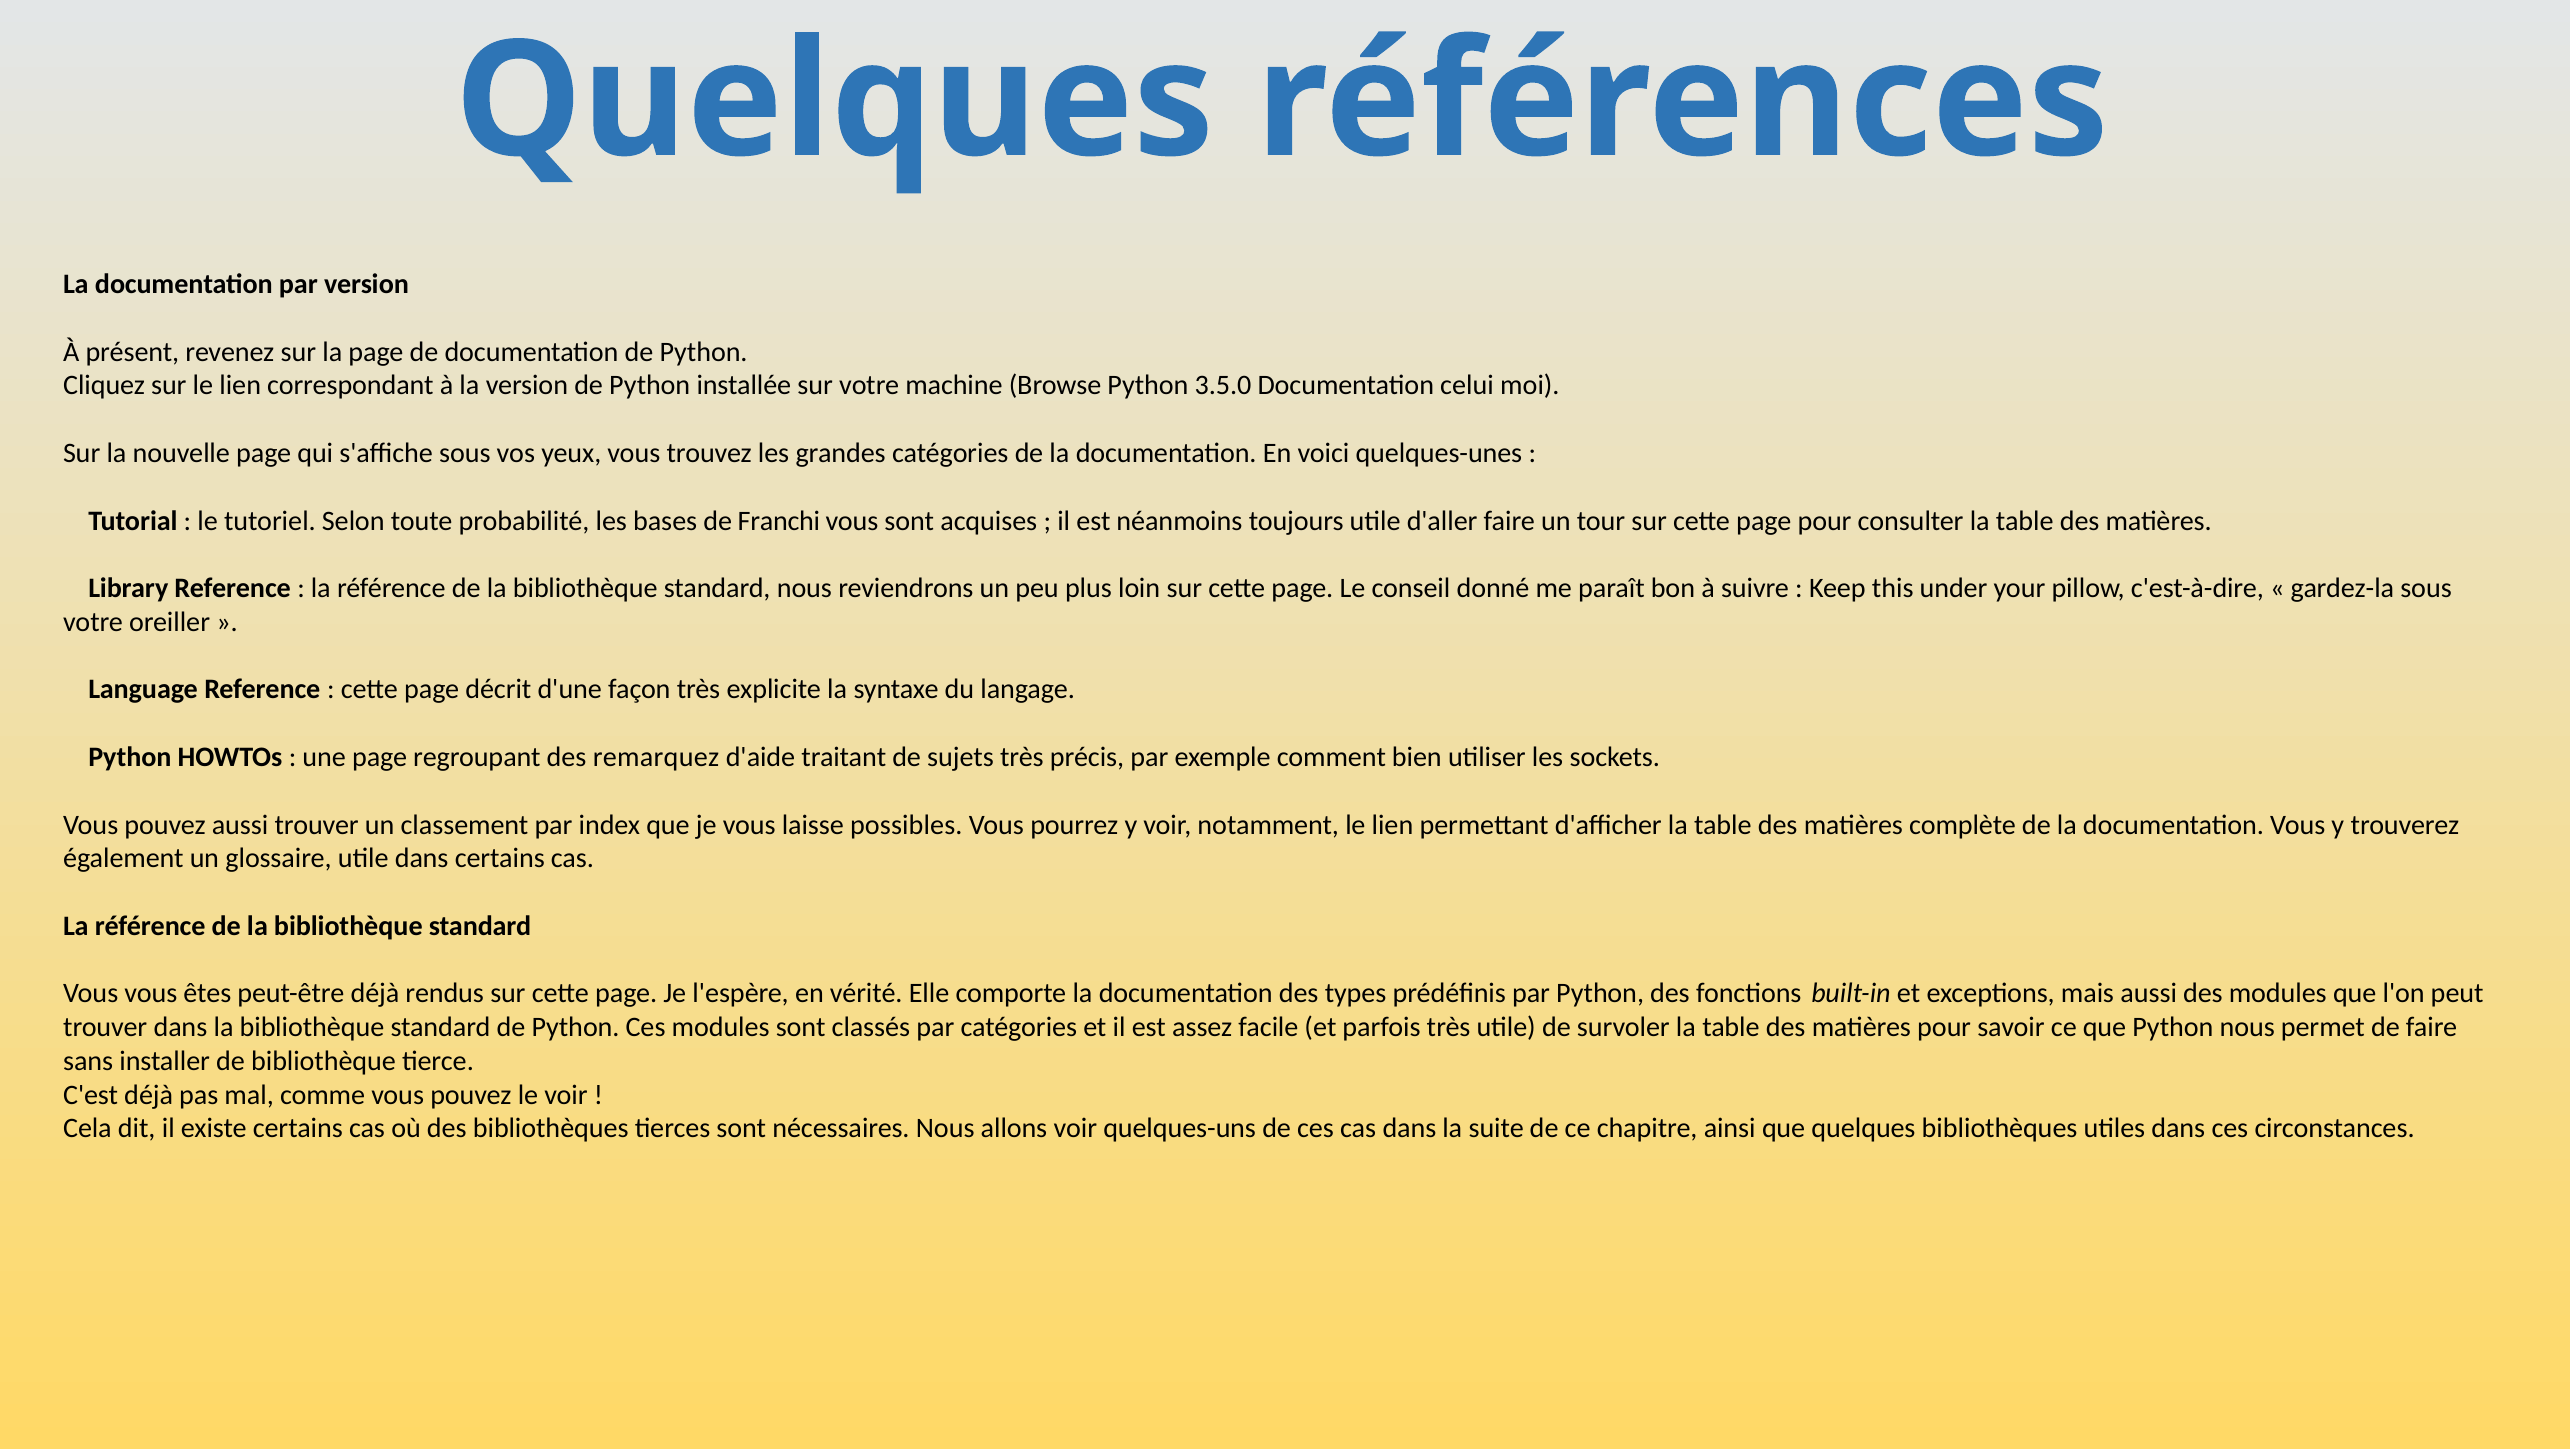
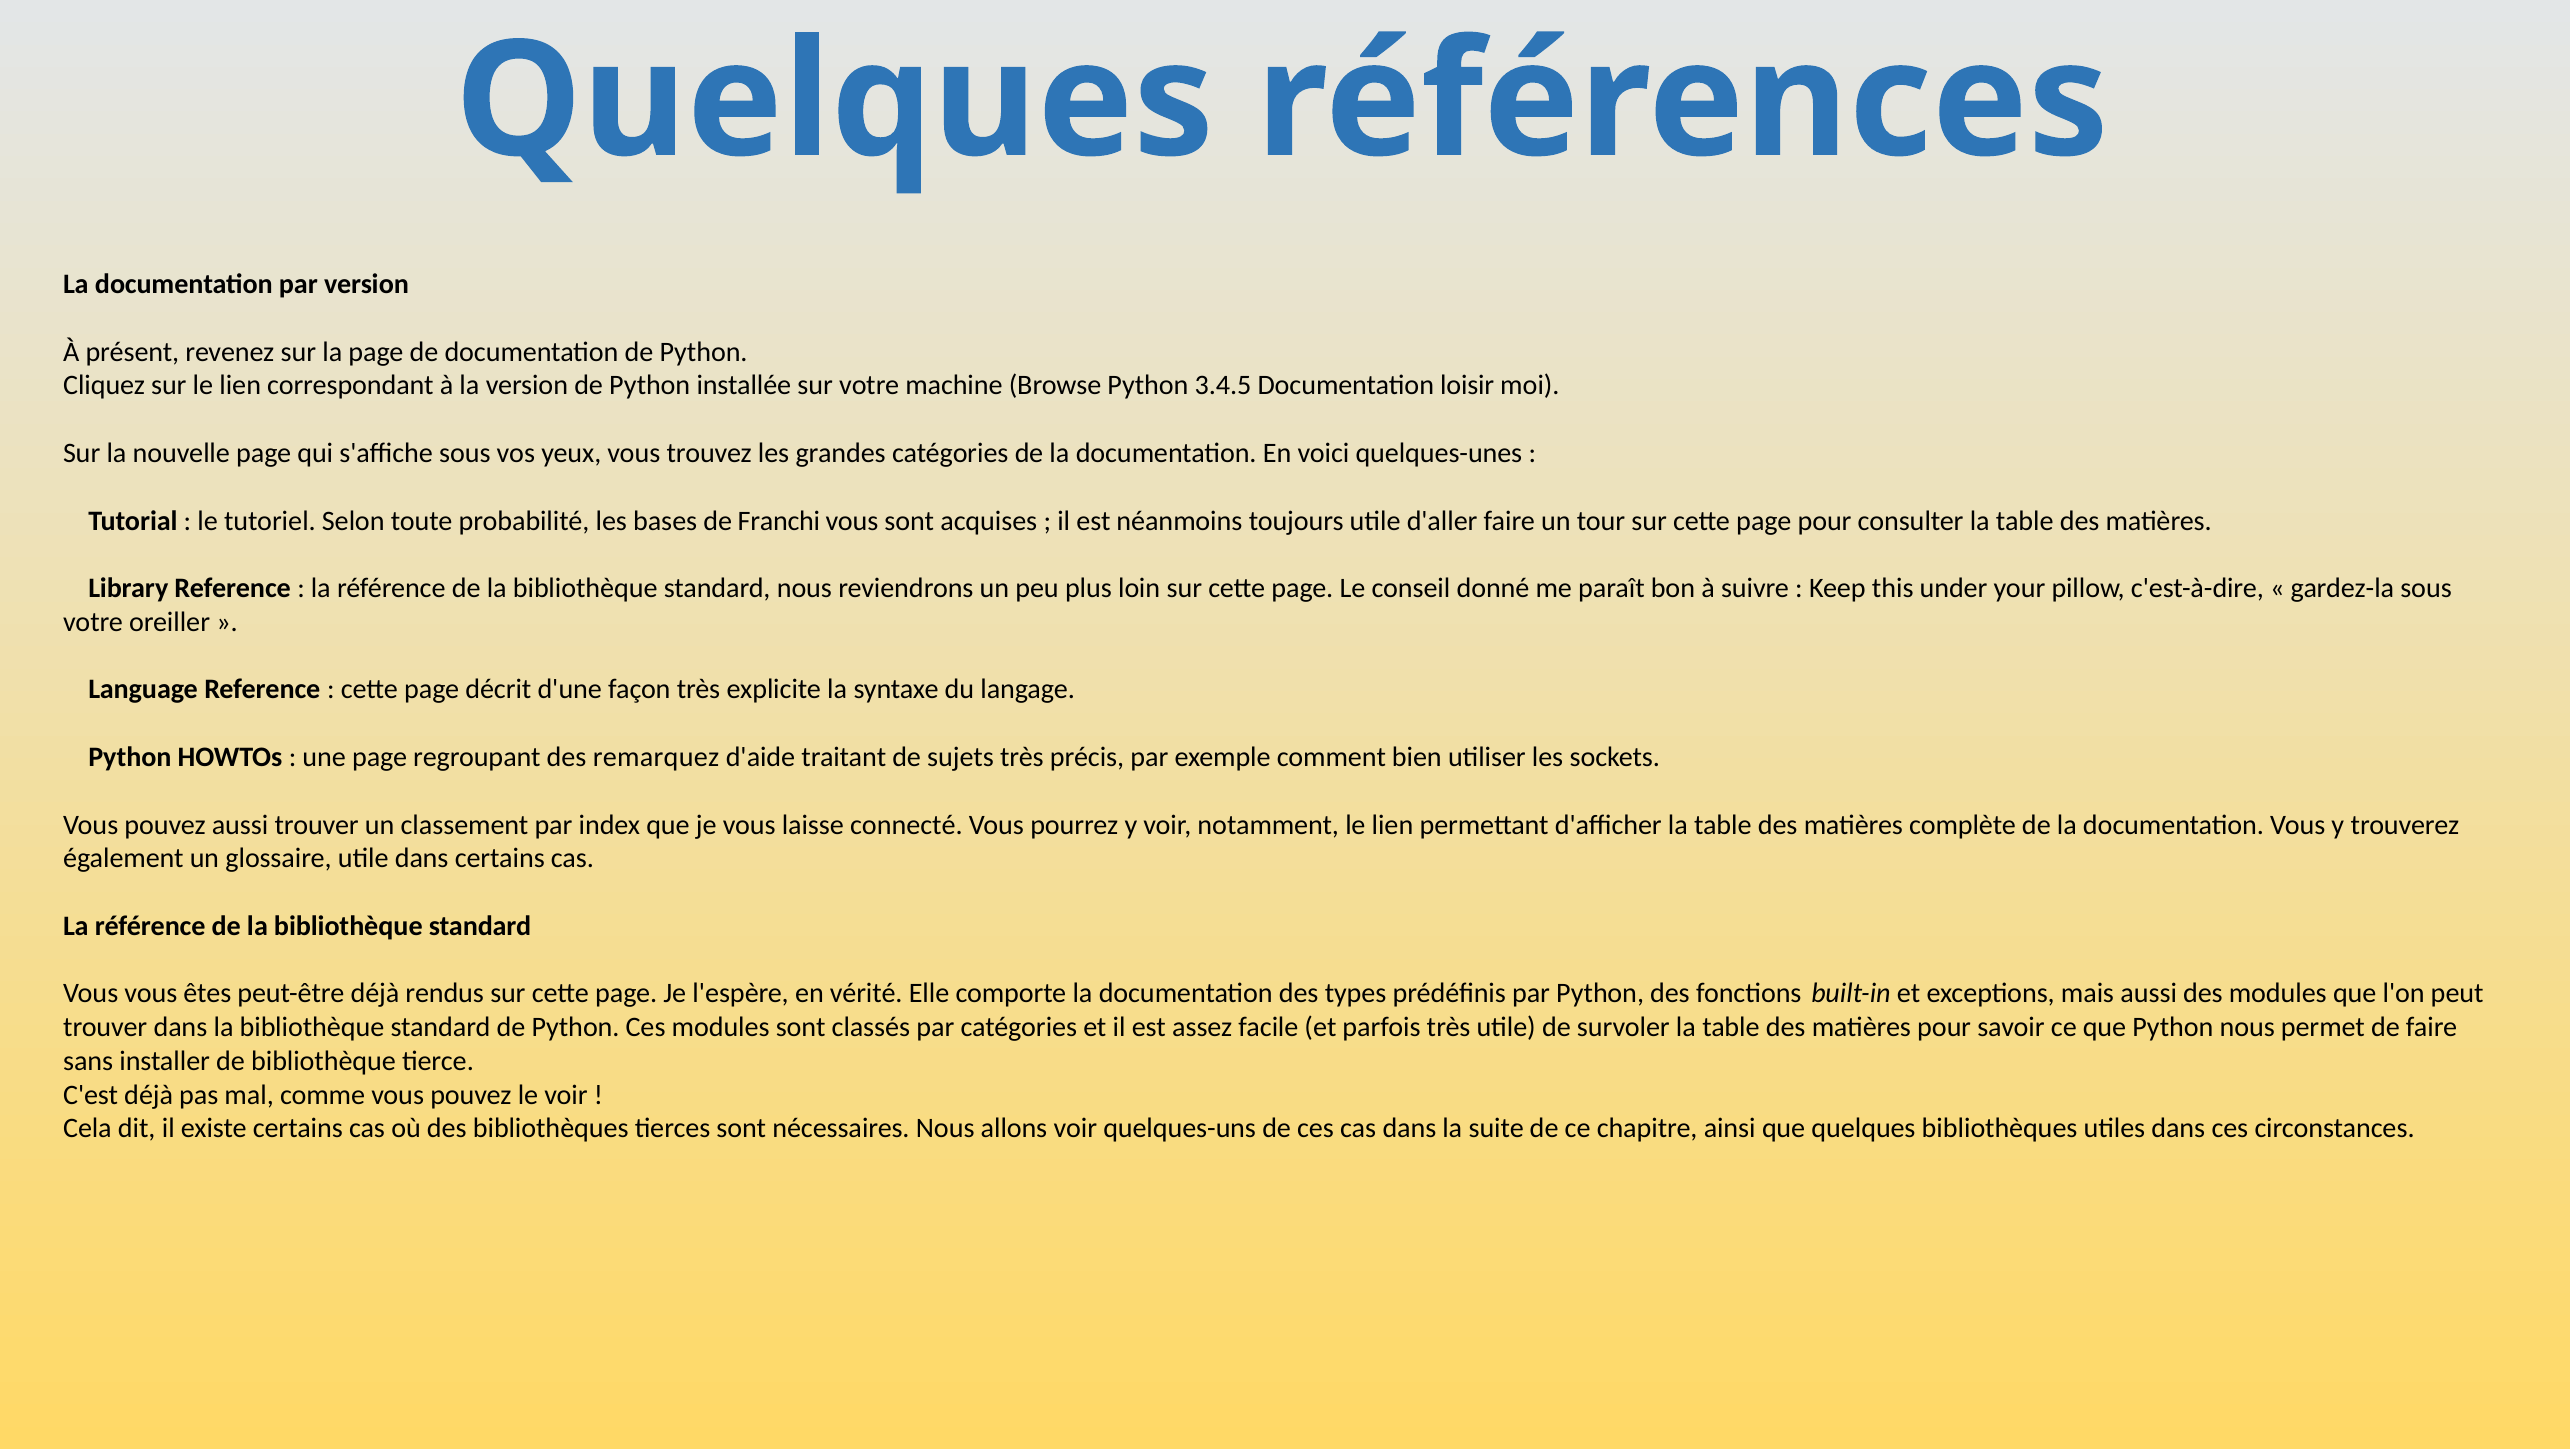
3.5.0: 3.5.0 -> 3.4.5 (1223, 386)
celui: celui -> loisir (1467, 386)
possibles: possibles -> connecté (906, 825)
